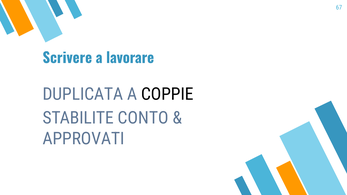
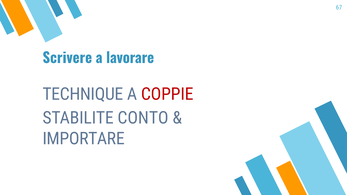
DUPLICATA: DUPLICATA -> TECHNIQUE (83, 94)
COPPIE colour: black -> red (167, 94)
APPROVATI: APPROVATI -> IMPORTARE (84, 139)
